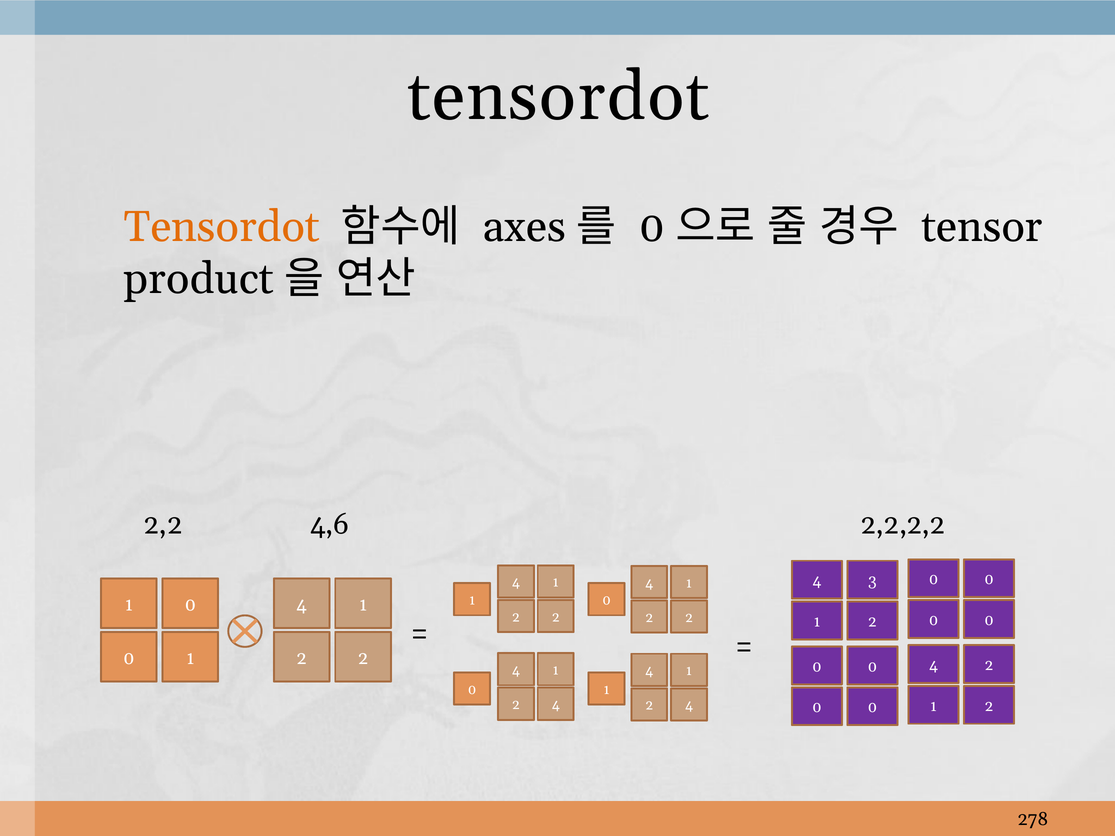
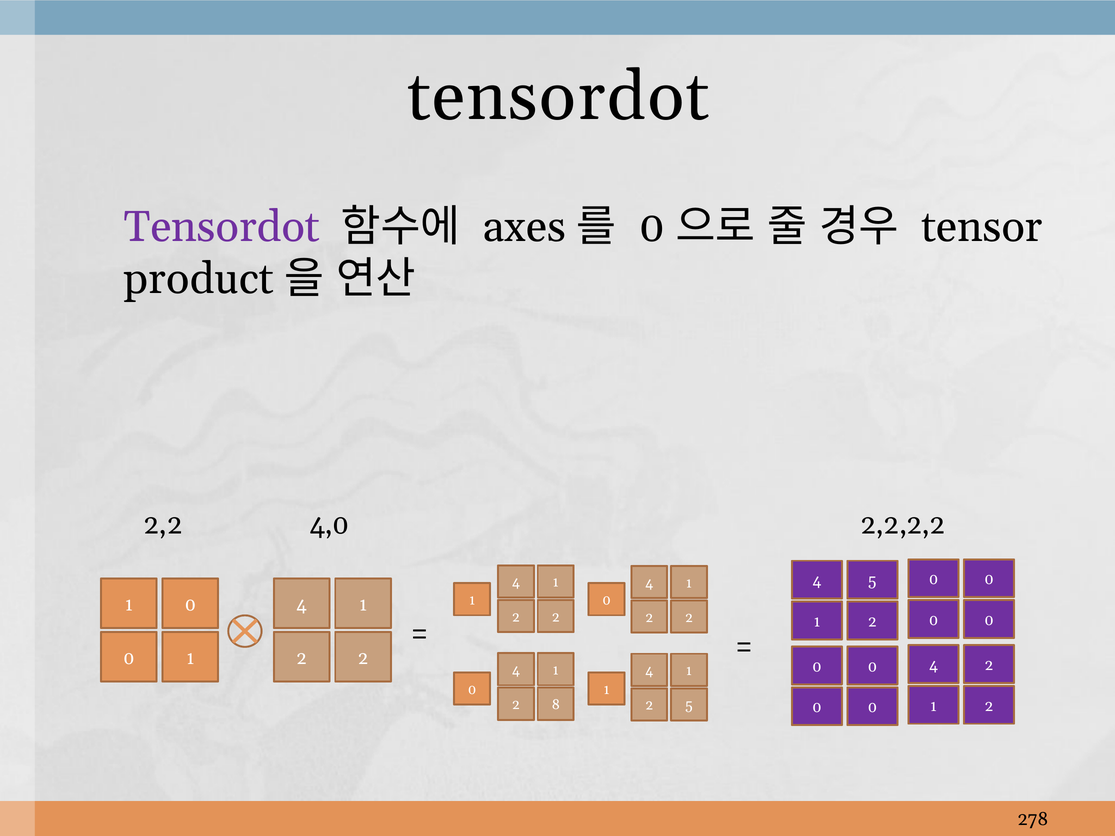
Tensordot colour: orange -> purple (222, 227)
4,6: 4,6 -> 4,0 (329, 525)
4 3: 3 -> 5 (872, 581)
4: 4 -> 8 (556, 705)
4: 4 -> 5 (689, 706)
